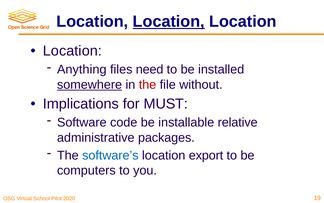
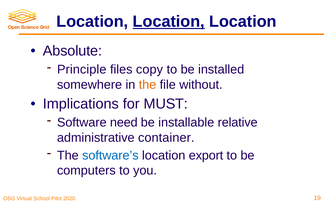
Location: Location -> Absolute (72, 51)
Anything: Anything -> Principle (82, 69)
need: need -> copy (149, 69)
somewhere underline: present -> none (90, 84)
the colour: red -> orange (148, 84)
code: code -> need (124, 122)
packages: packages -> container (166, 137)
